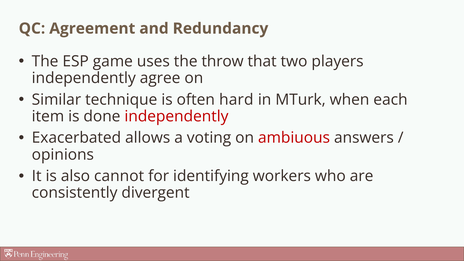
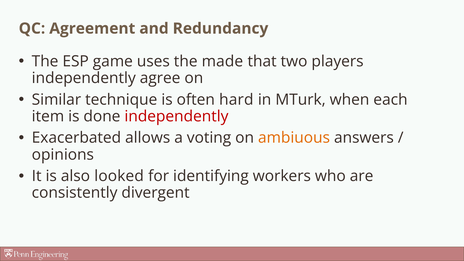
throw: throw -> made (222, 61)
ambiuous colour: red -> orange (294, 138)
cannot: cannot -> looked (119, 176)
